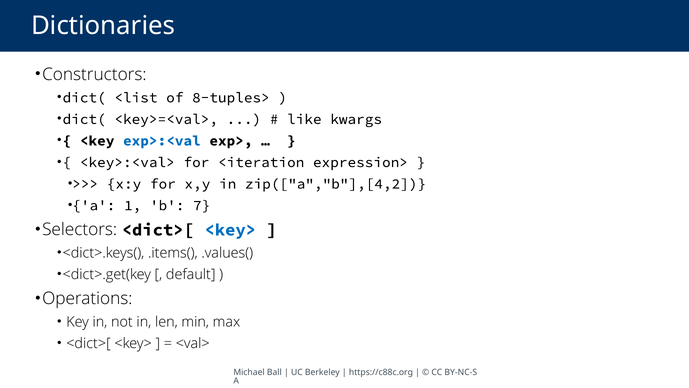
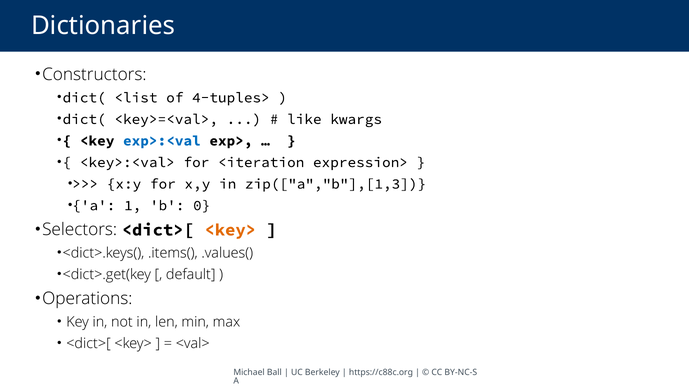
8-tuples>: 8-tuples> -> 4-tuples> (231, 97)
zip(["a","b"],[4,2: zip(["a","b"],[4,2 -> zip(["a","b"],[1,3 (336, 184)
7: 7 -> 0 (202, 205)
<key> colour: blue -> orange (230, 230)
